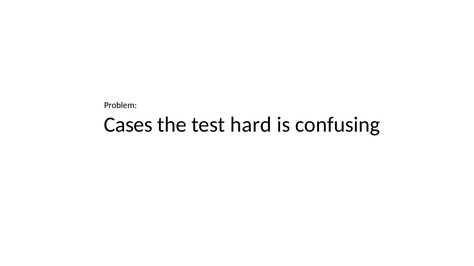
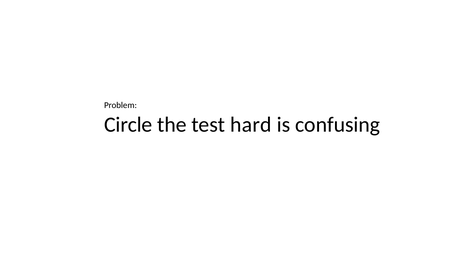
Cases: Cases -> Circle (128, 125)
